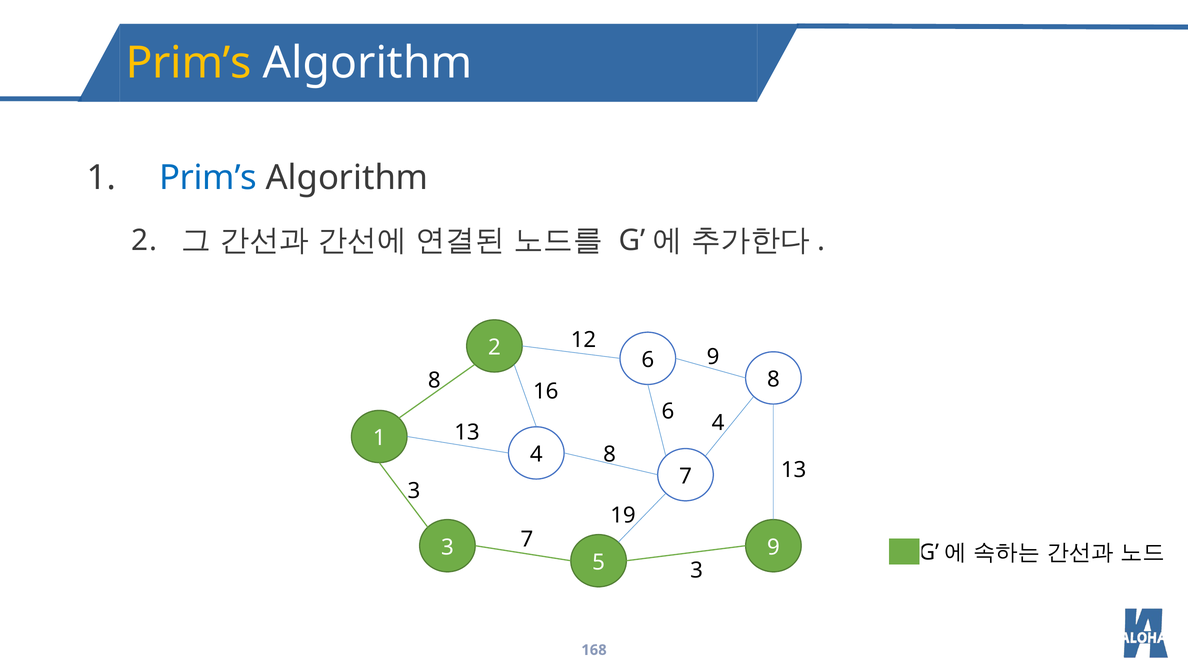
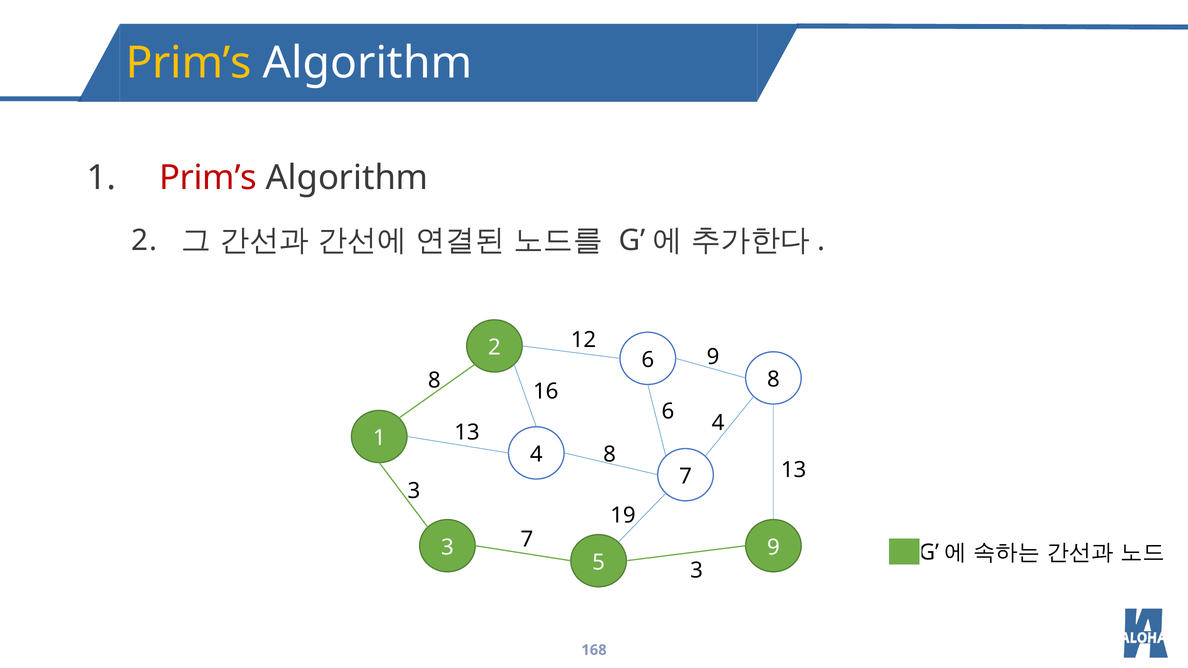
Prim’s colour: blue -> red (208, 178)
